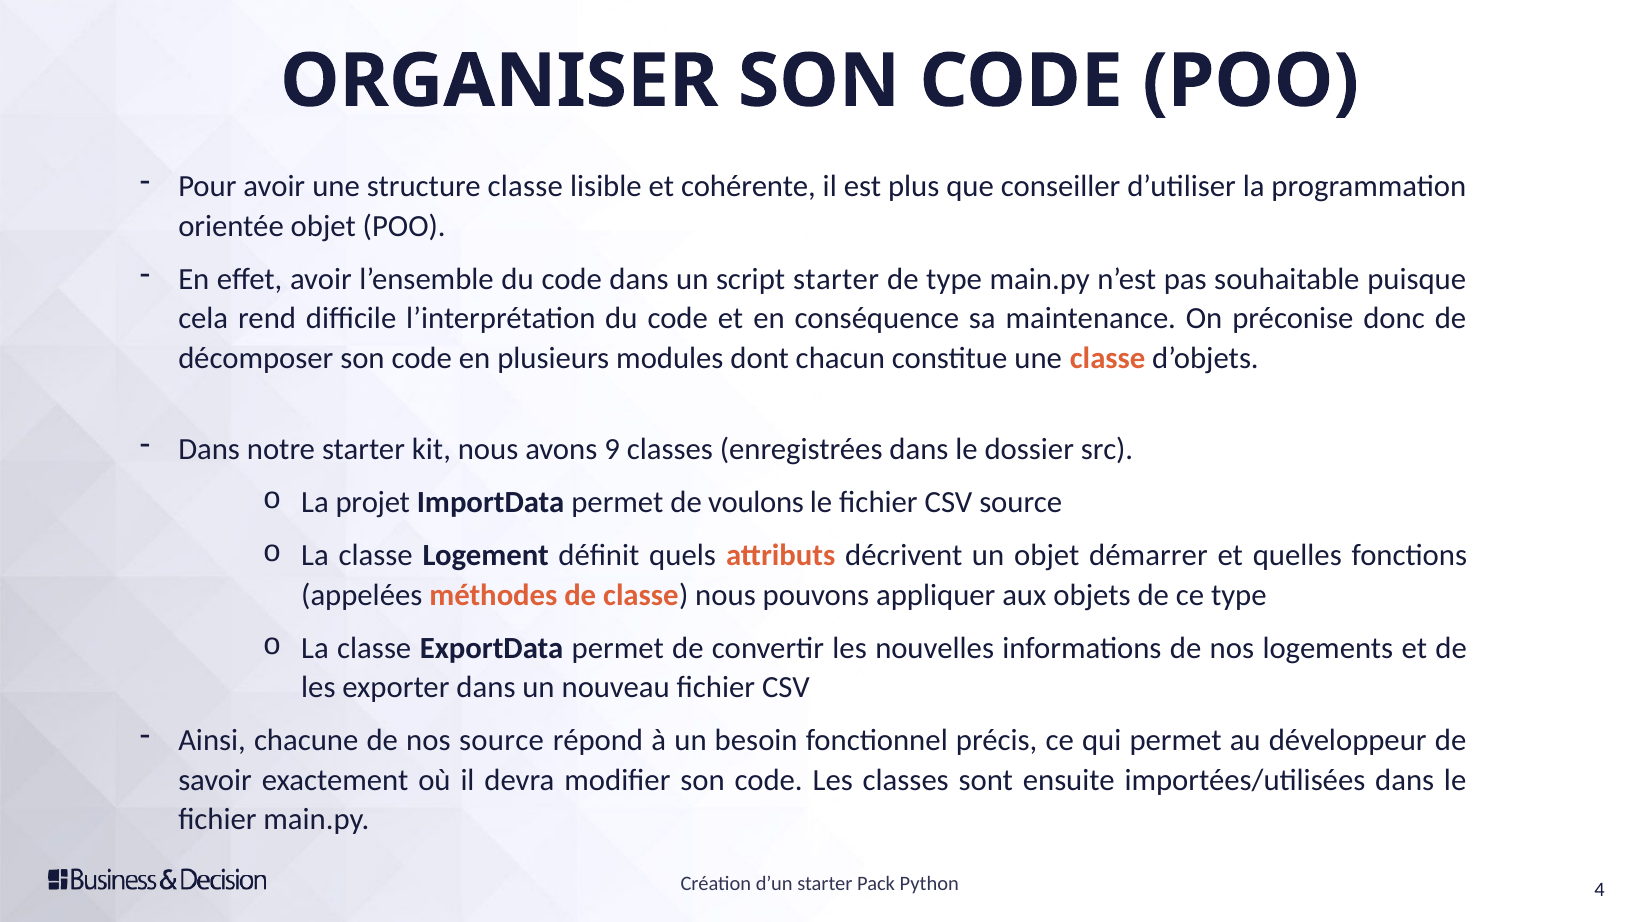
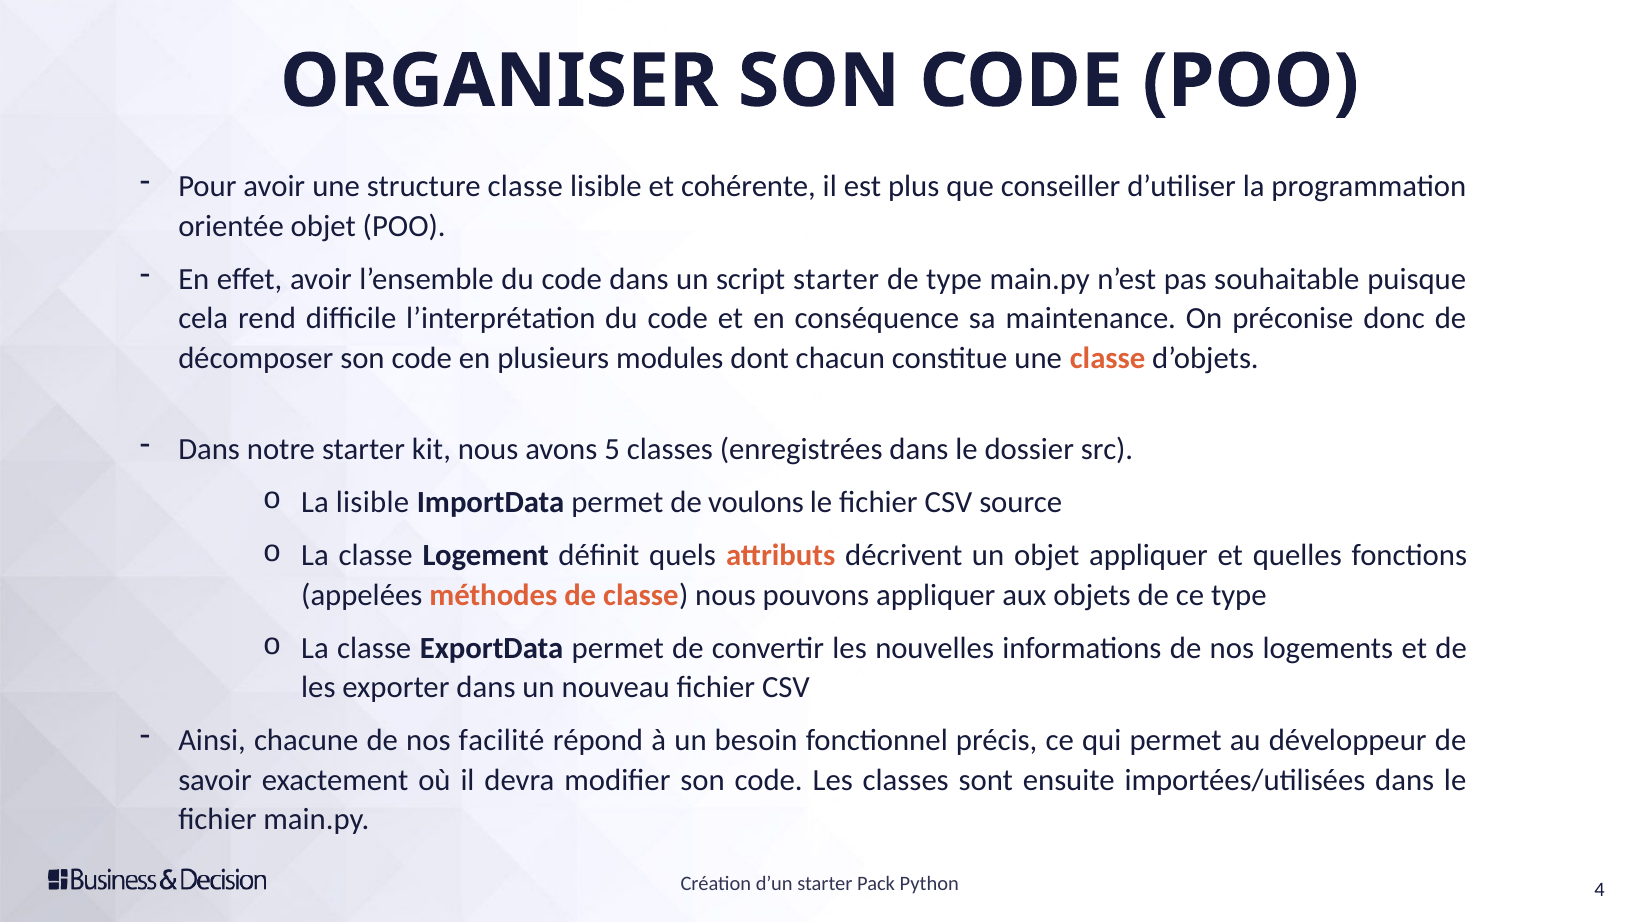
9: 9 -> 5 (612, 450)
La projet: projet -> lisible (372, 503)
objet démarrer: démarrer -> appliquer (1148, 556)
nos source: source -> facilité (502, 741)
